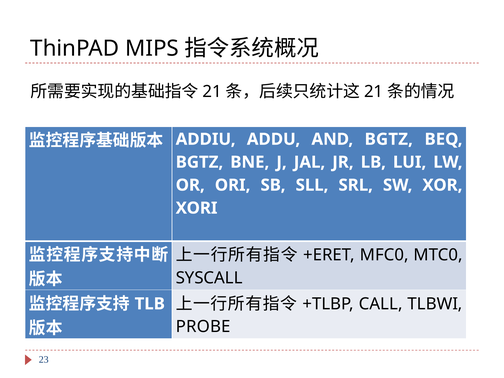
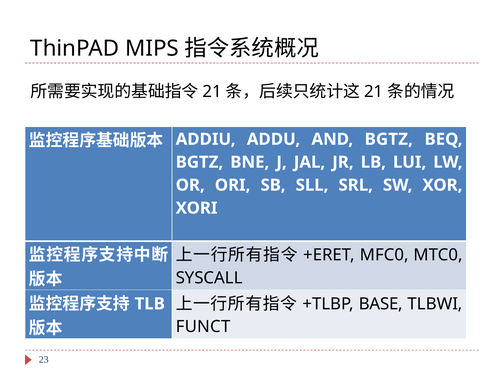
CALL: CALL -> BASE (381, 304)
PROBE: PROBE -> FUNCT (203, 327)
